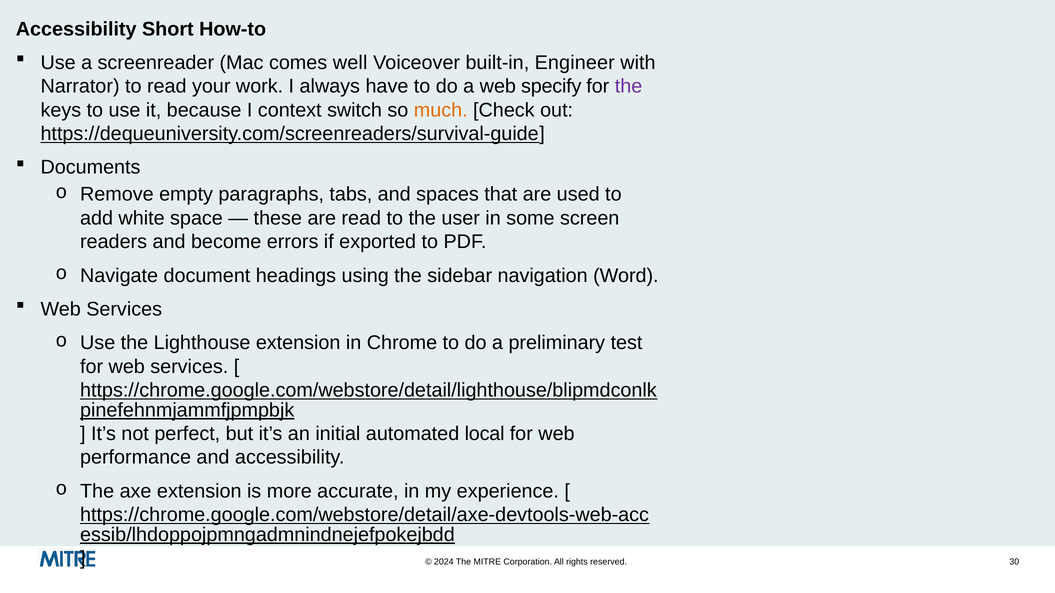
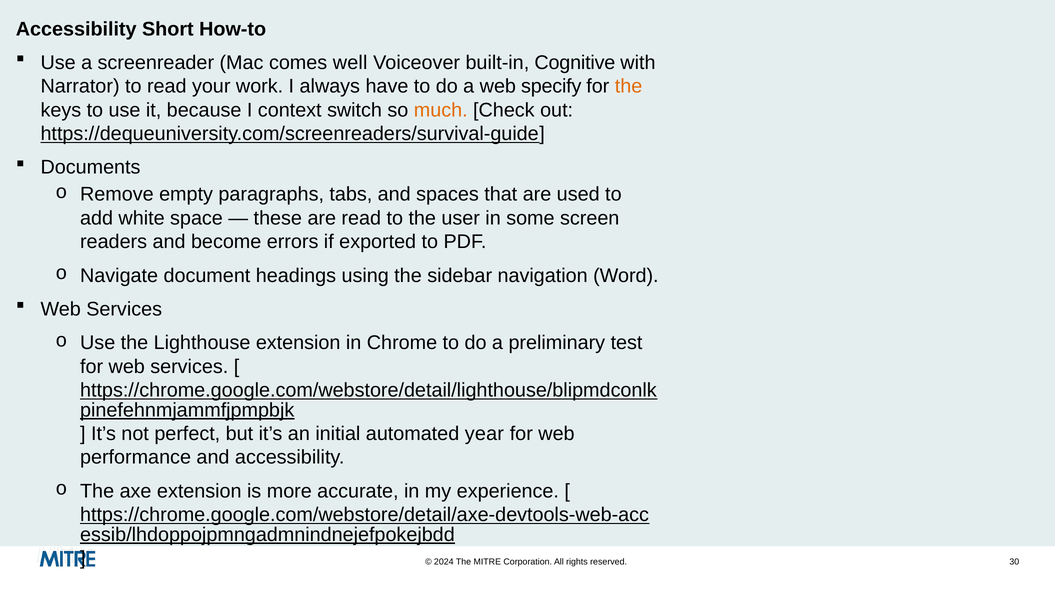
built-in Engineer: Engineer -> Cognitive (575, 63)
the colour: purple -> orange (629, 86)
local: local -> year (484, 434)
